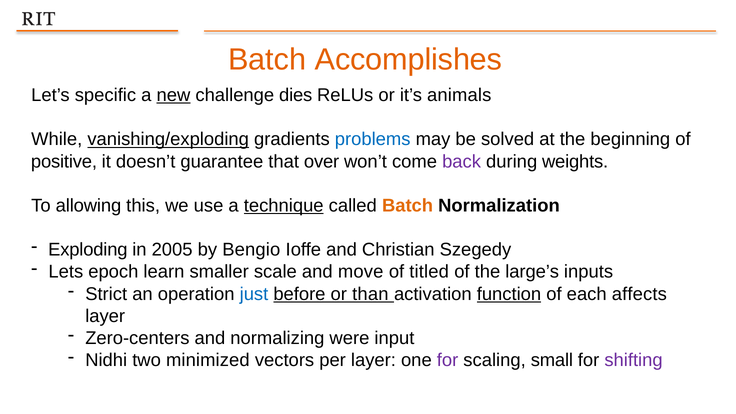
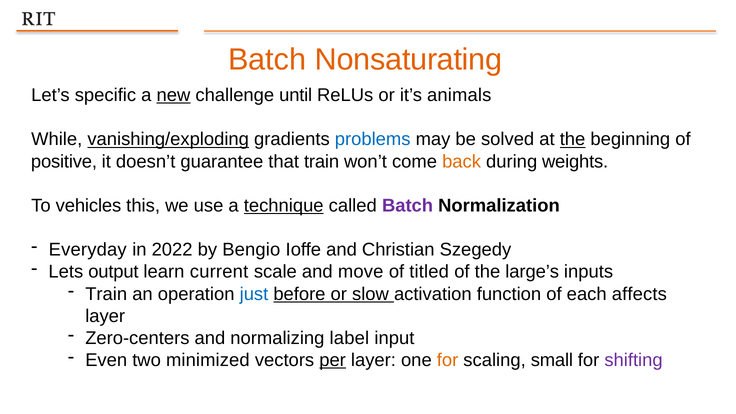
Accomplishes: Accomplishes -> Nonsaturating (409, 60)
dies: dies -> until (296, 95)
the underline: none -> present (573, 139)
that over: over -> train (322, 162)
back colour: purple -> orange (462, 162)
allowing: allowing -> vehicles (88, 206)
Batch colour: orange -> purple (408, 206)
Exploding: Exploding -> Everyday (88, 250)
2005: 2005 -> 2022 (172, 250)
epoch: epoch -> output (113, 272)
smaller: smaller -> current (219, 272)
Strict: Strict -> Train (106, 294)
than: than -> slow (370, 294)
function underline: present -> none (509, 294)
were: were -> label (349, 338)
Nidhi: Nidhi -> Even (106, 360)
per underline: none -> present (333, 360)
for colour: purple -> orange (448, 360)
